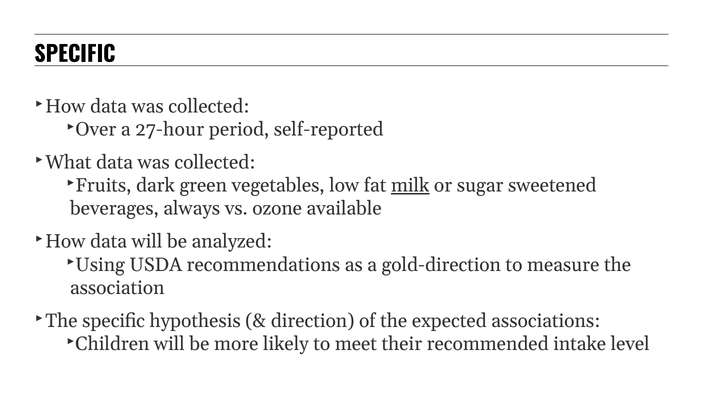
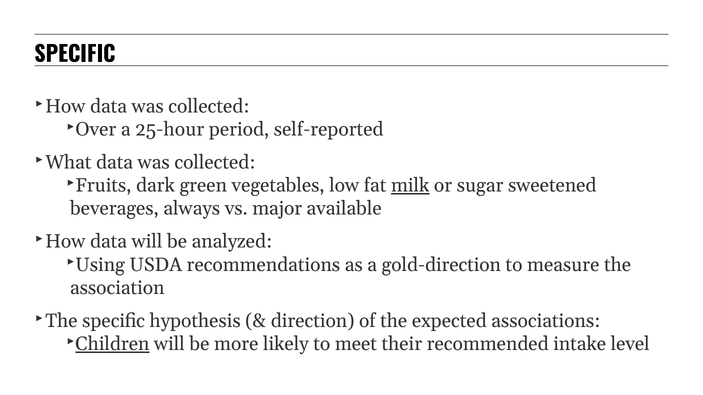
27-hour: 27-hour -> 25-hour (170, 129)
ozone: ozone -> major (277, 209)
Children underline: none -> present (112, 344)
